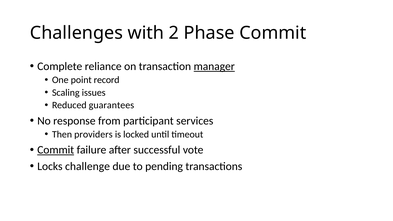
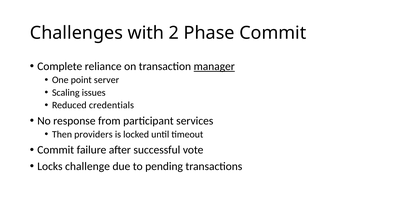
record: record -> server (107, 80)
guarantees: guarantees -> credentials (111, 105)
Commit underline: present -> none (56, 150)
